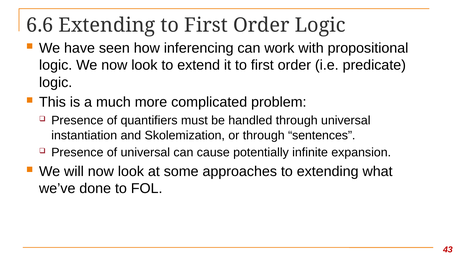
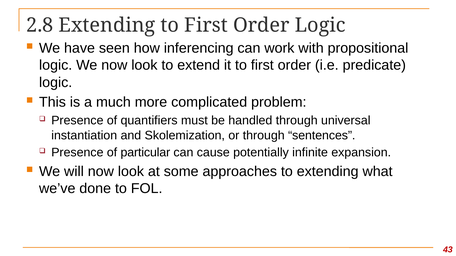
6.6: 6.6 -> 2.8 (40, 25)
of universal: universal -> particular (145, 153)
